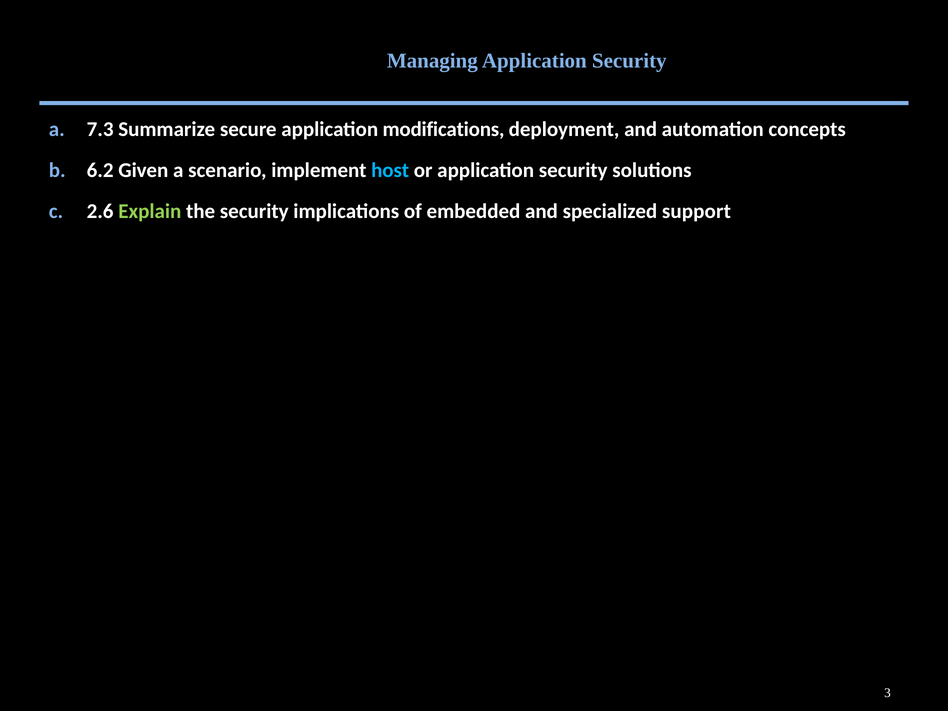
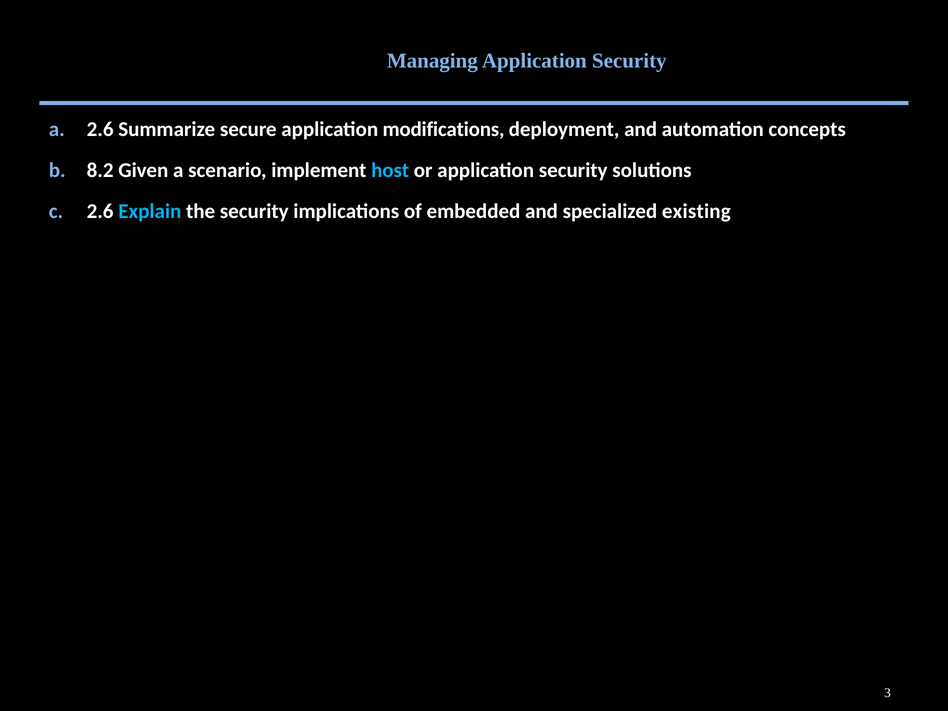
a 7.3: 7.3 -> 2.6 (100, 129)
6.2: 6.2 -> 8.2 (100, 170)
Explain colour: light green -> light blue (150, 211)
support: support -> existing (696, 211)
